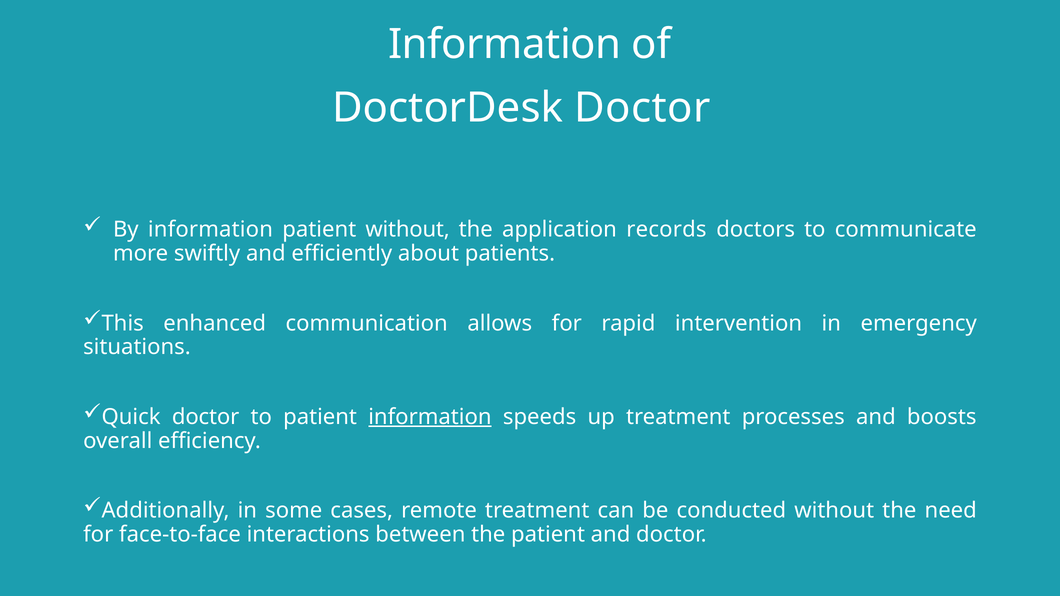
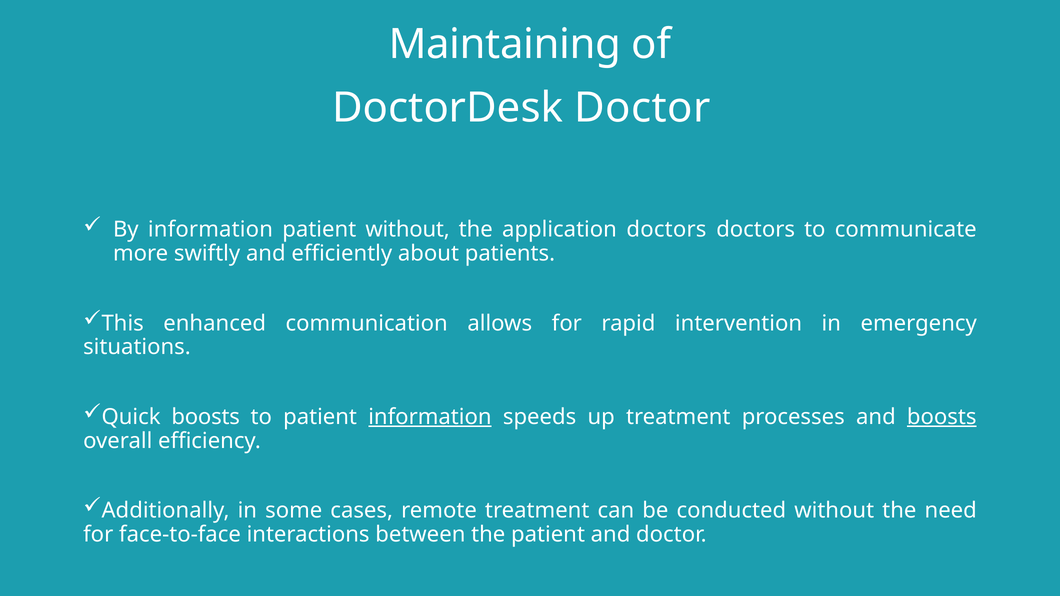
Information: Information -> Maintaining (505, 44)
application records: records -> doctors (666, 230)
Quick doctor: doctor -> boosts (206, 417)
boosts underline: none -> present (942, 417)
